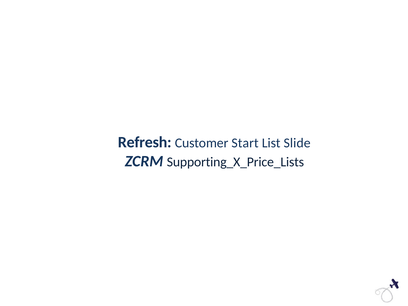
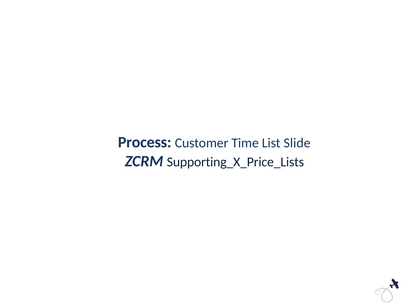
Refresh: Refresh -> Process (145, 142)
Start: Start -> Time (245, 143)
